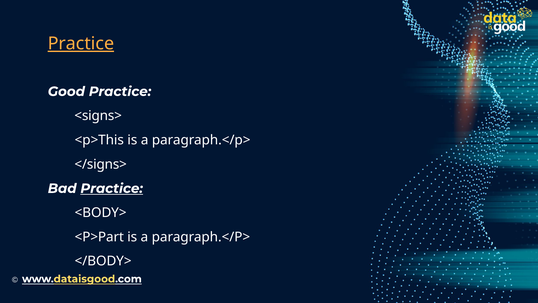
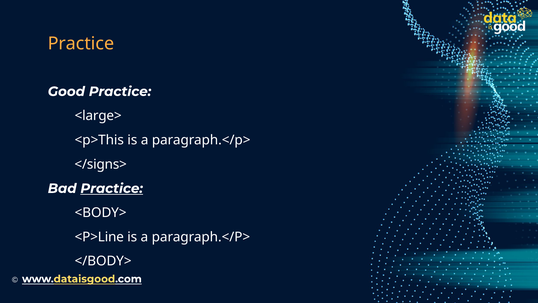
Practice underline: present -> none (81, 44)
<signs>: <signs> -> <large> (98, 116)
<P>Part: <P>Part -> <P>Line (99, 237)
